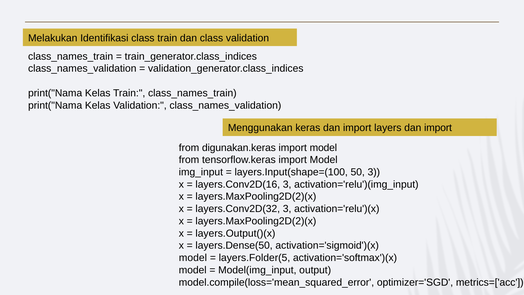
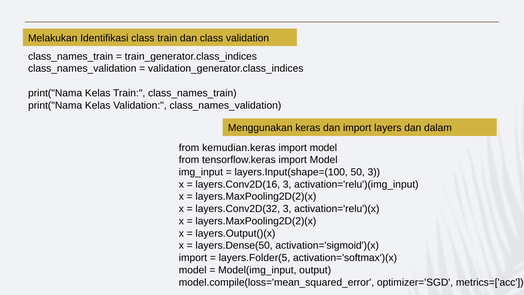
layers dan import: import -> dalam (438, 128)
digunakan.keras: digunakan.keras -> kemudian.keras (239, 148)
model: model -> import (193, 258)
